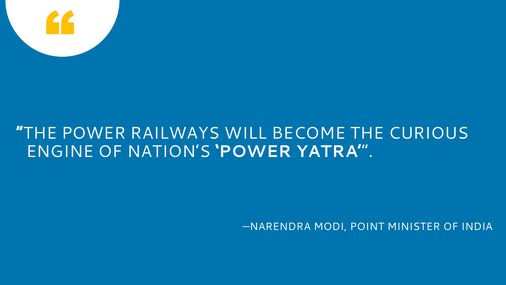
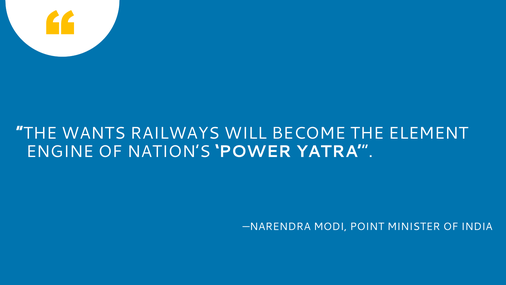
THE POWER: POWER -> WANTS (94, 133)
CURIOUS: CURIOUS -> ELEMENT (429, 133)
